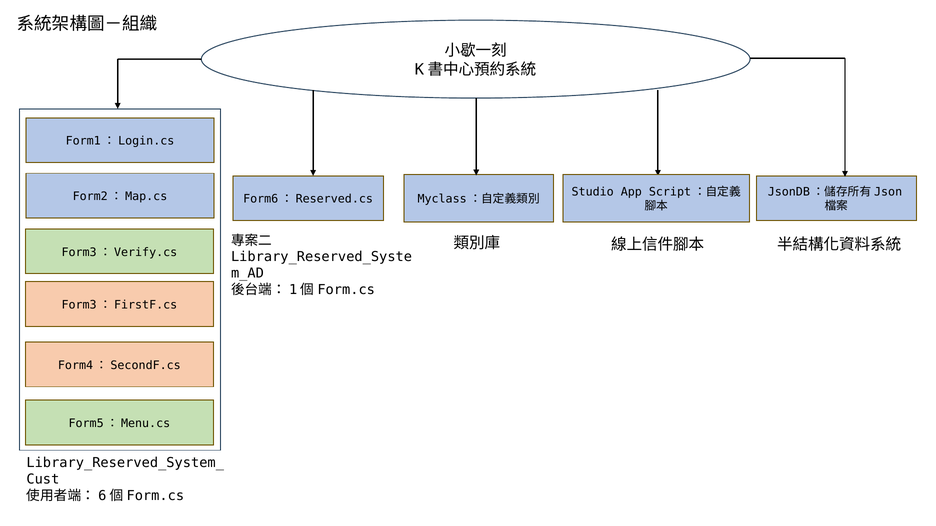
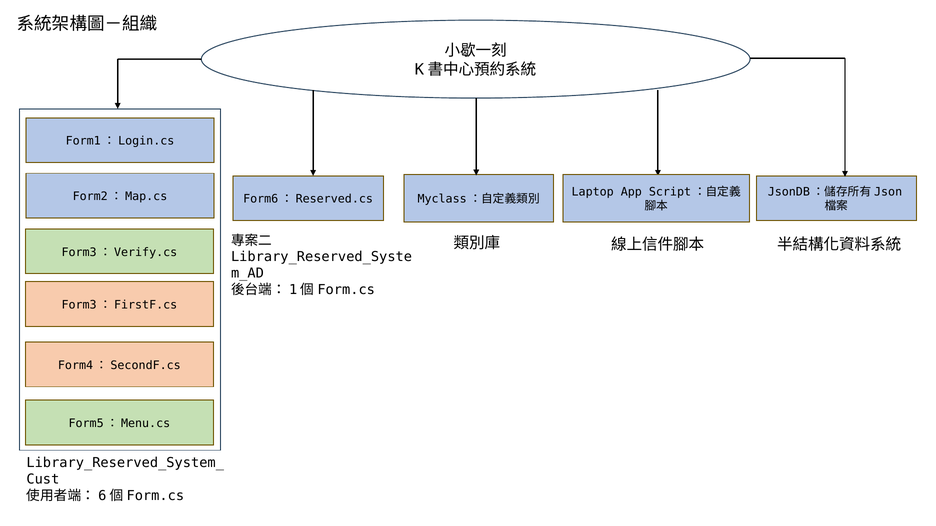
Studio: Studio -> Laptop (593, 192)
